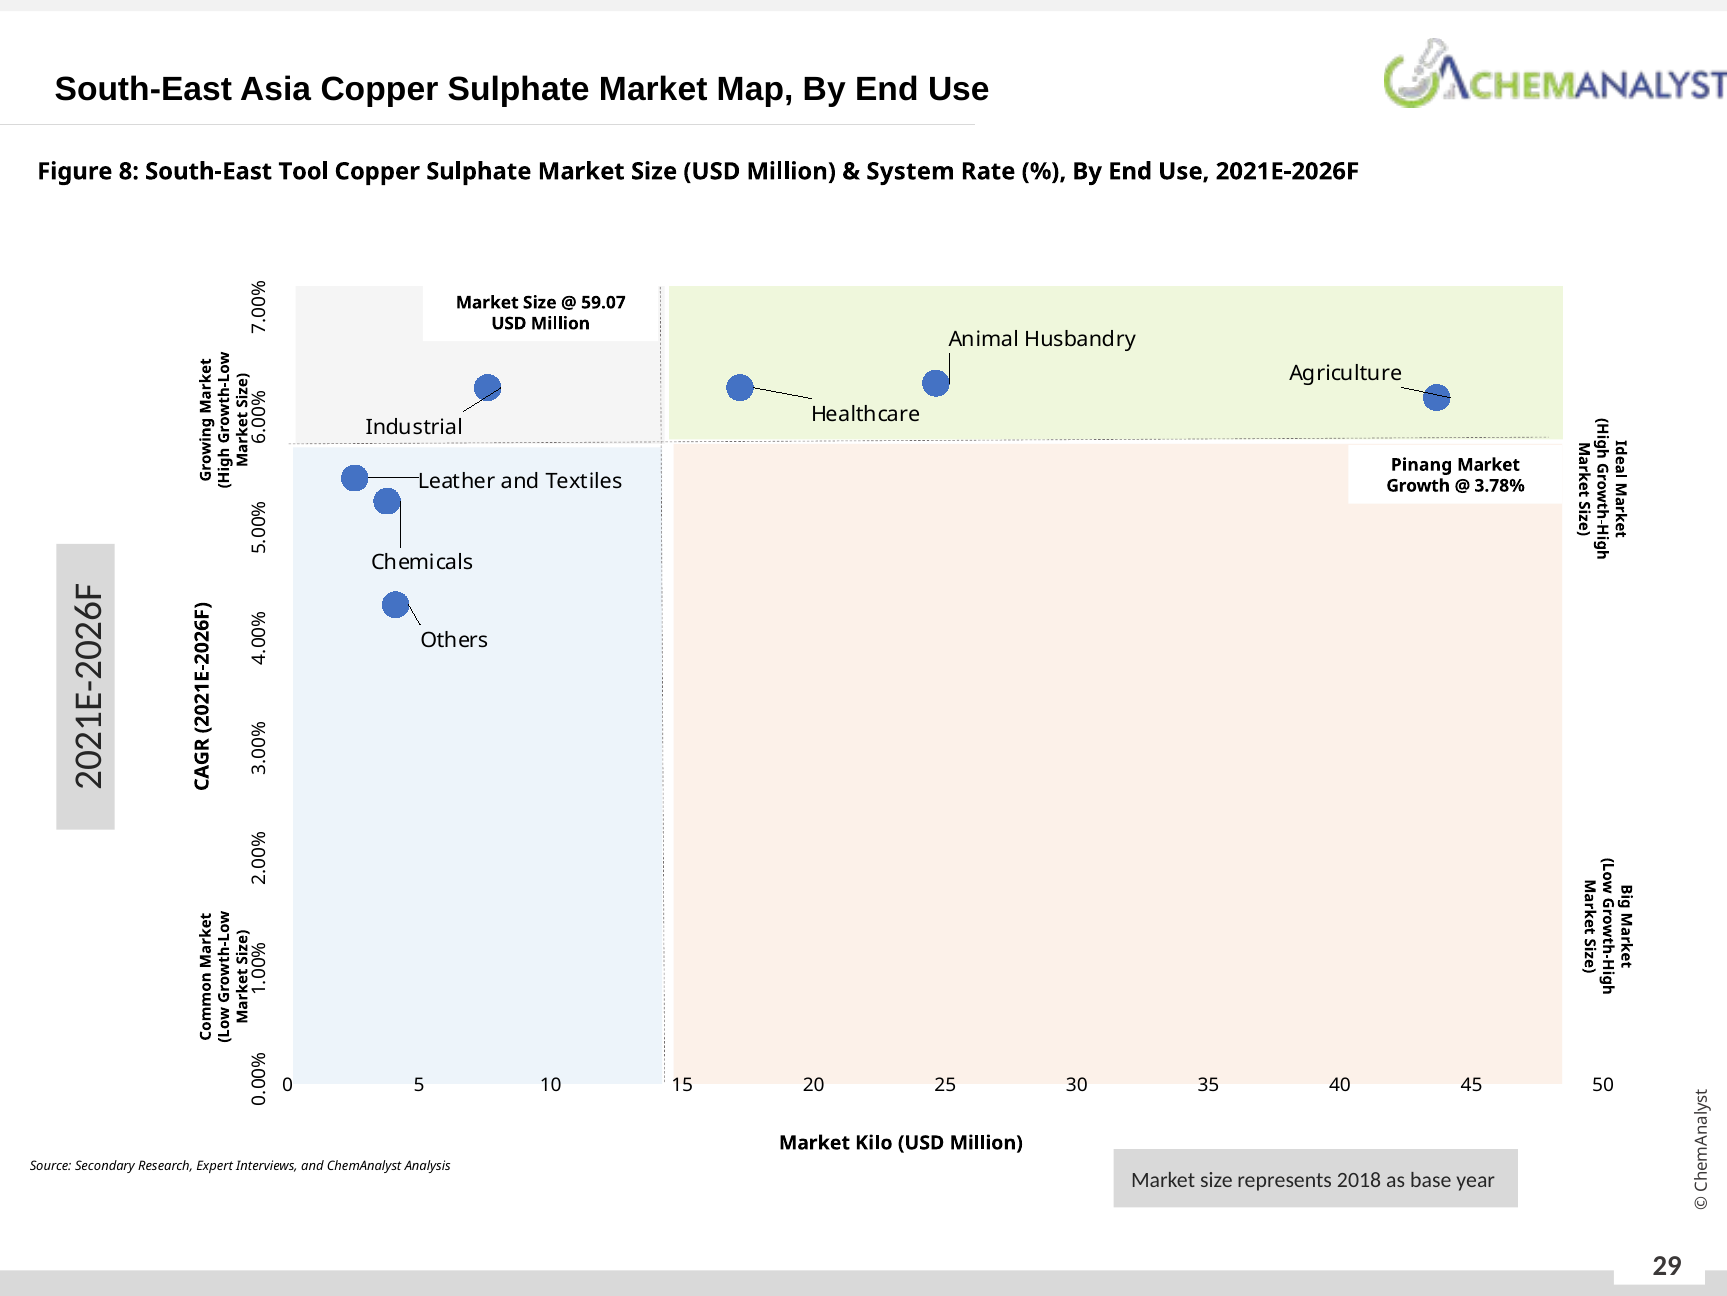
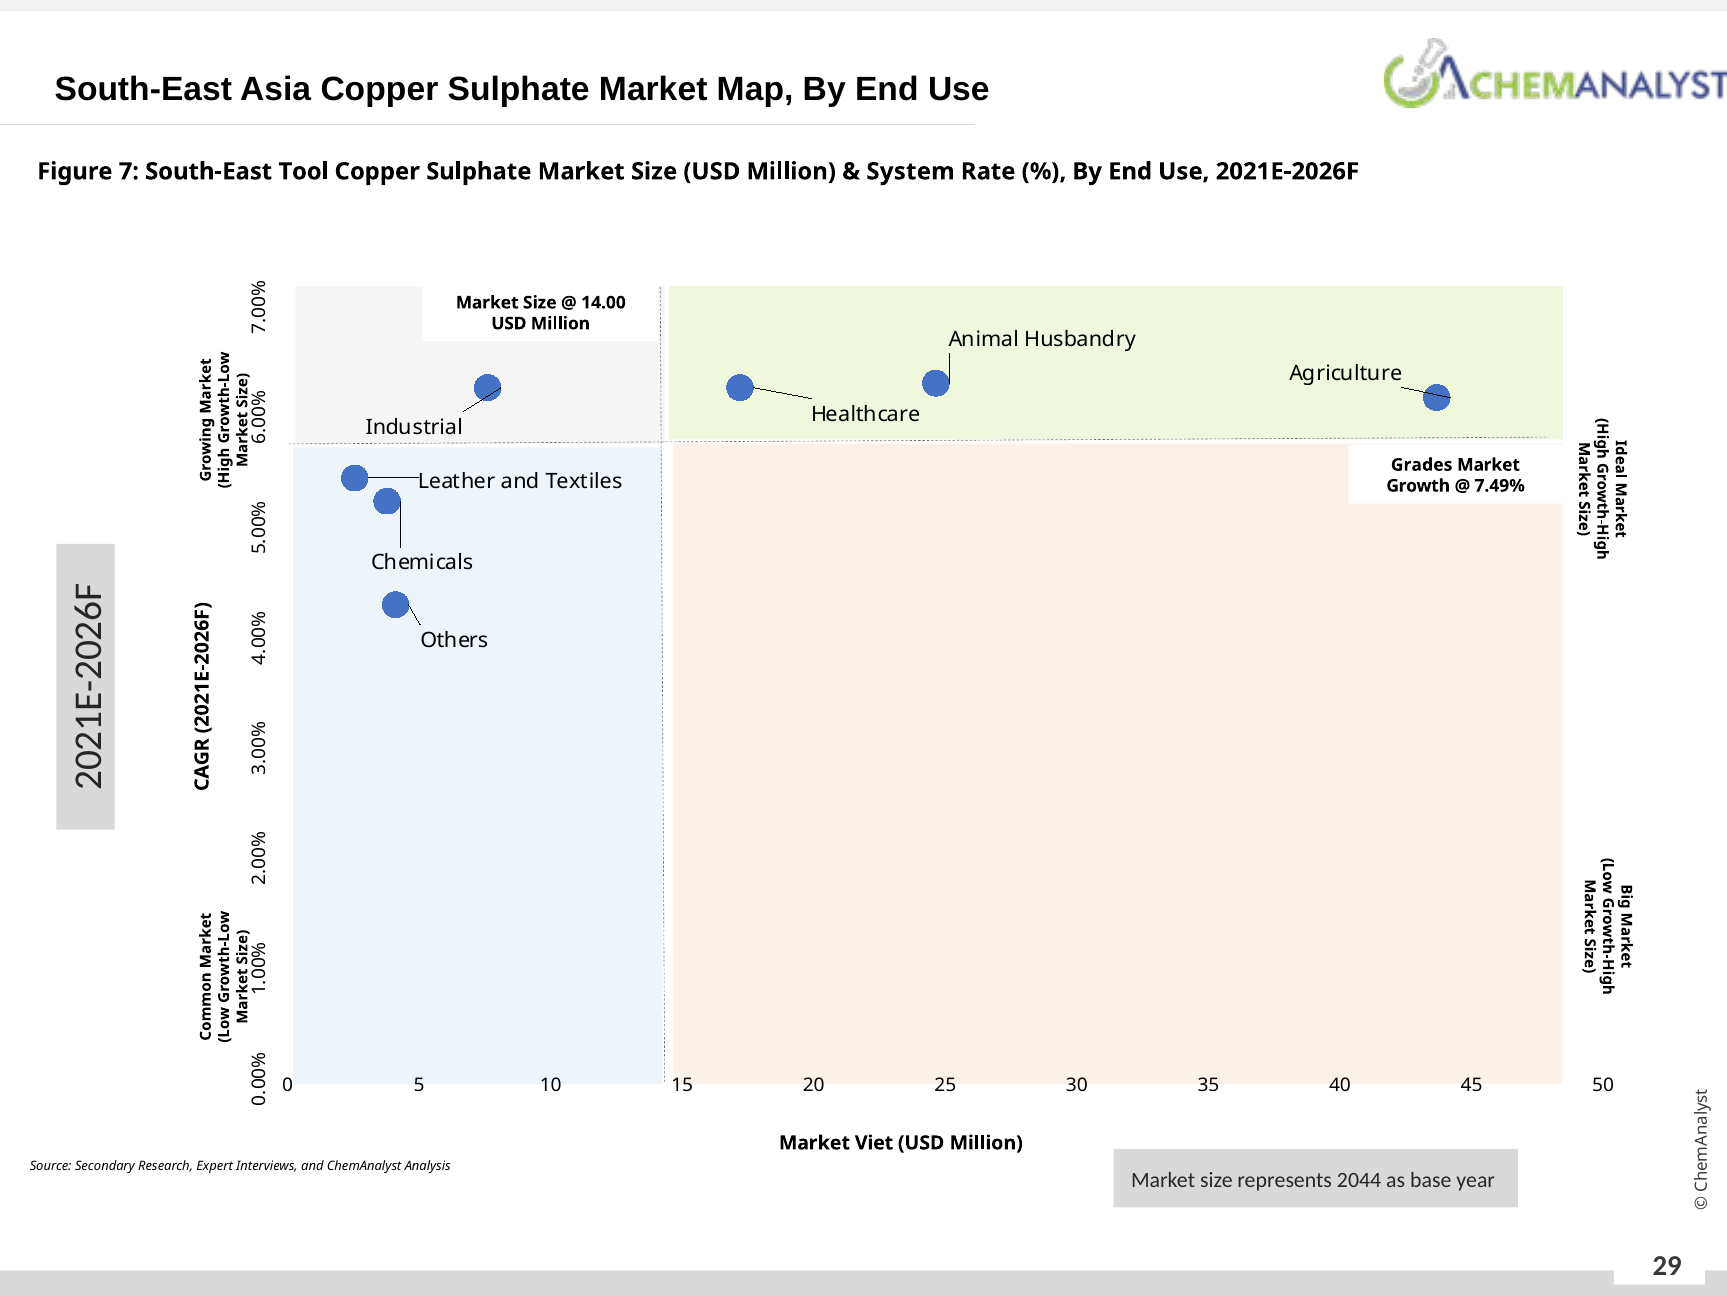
Figure 8: 8 -> 7 (129, 171)
59.07: 59.07 -> 14.00 (603, 302)
Pinang: Pinang -> Grades (1422, 465)
3.78%: 3.78% -> 7.49% (1500, 486)
Kilo: Kilo -> Viet (874, 1142)
2018: 2018 -> 2044 (1359, 1179)
